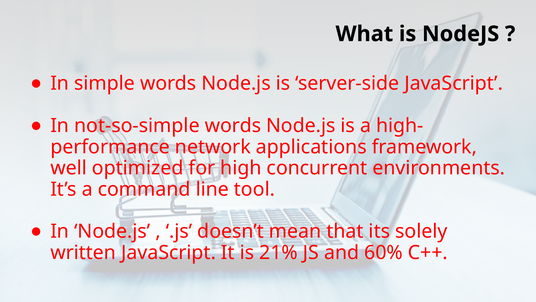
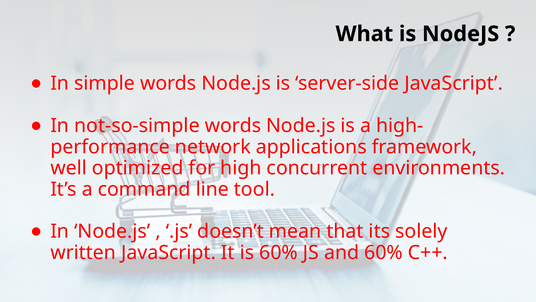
is 21%: 21% -> 60% (279, 252)
